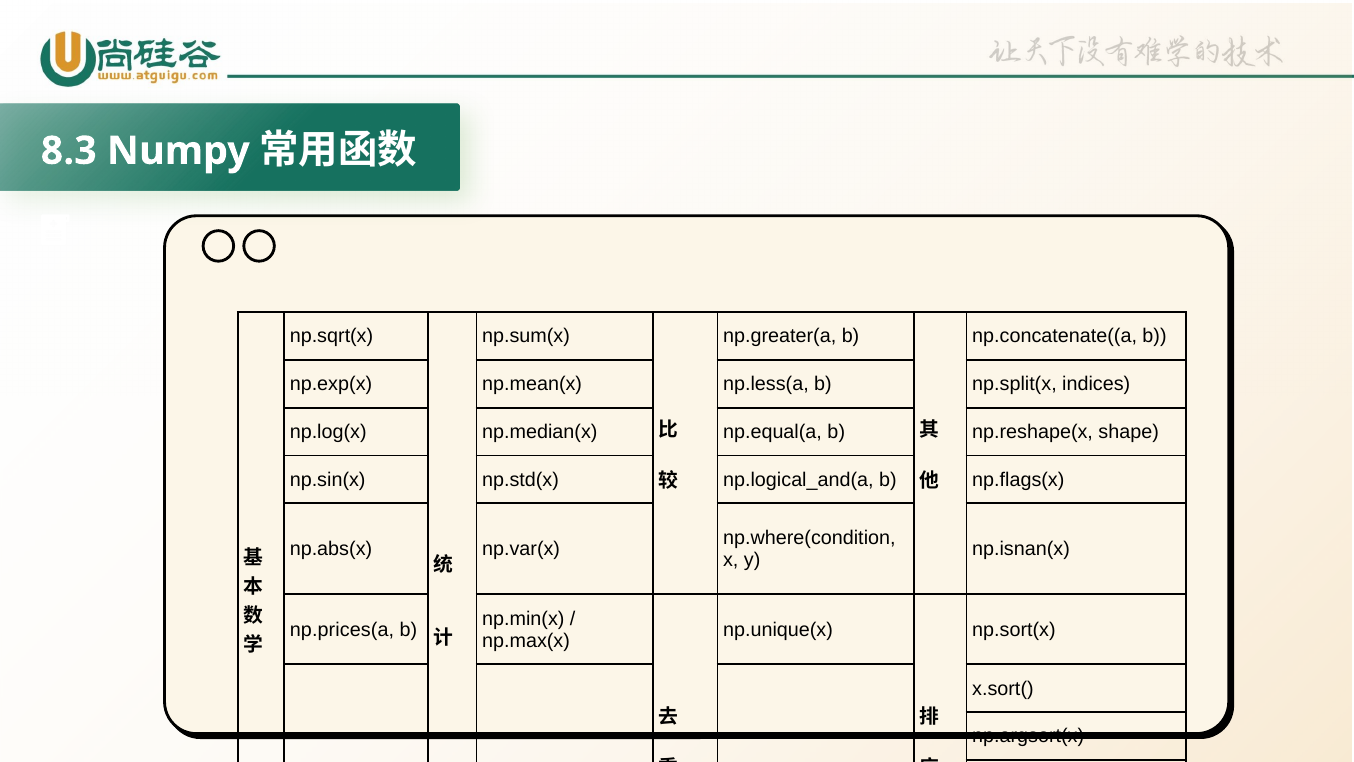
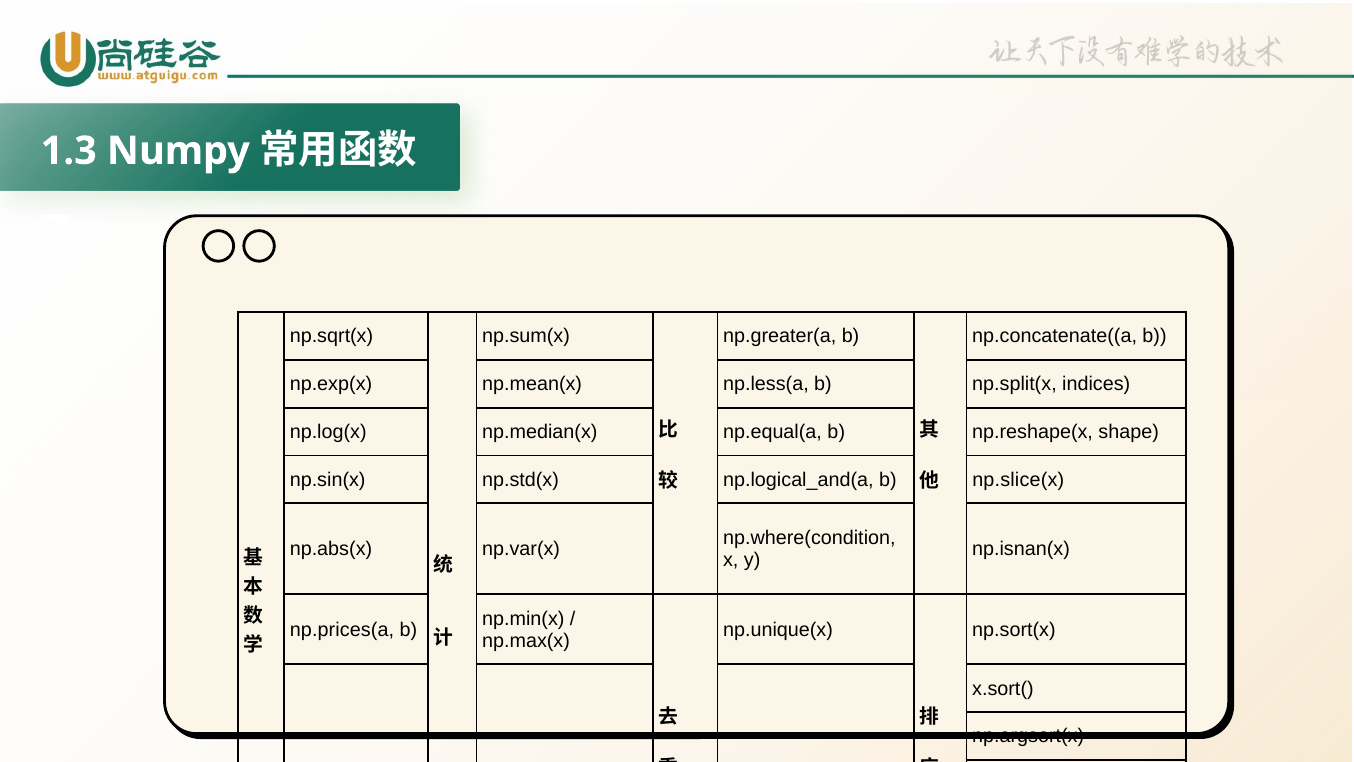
8.3: 8.3 -> 1.3 (69, 151)
np.flags(x: np.flags(x -> np.slice(x (1018, 479)
